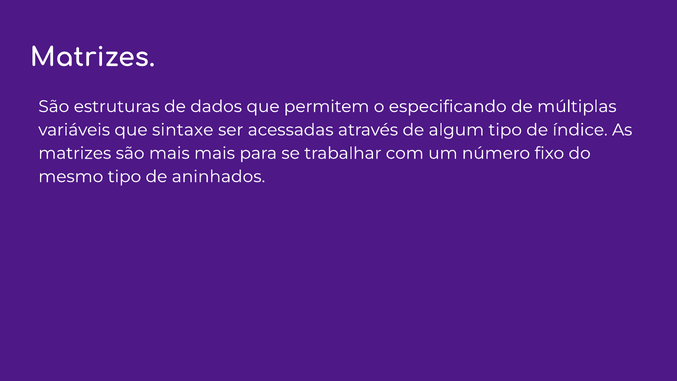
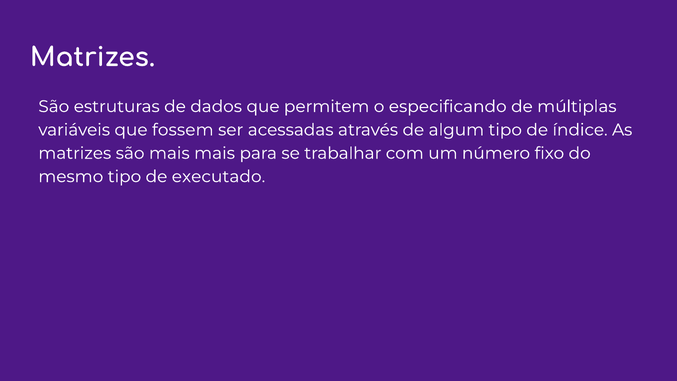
sintaxe: sintaxe -> fossem (183, 130)
aninhados: aninhados -> executado (218, 177)
